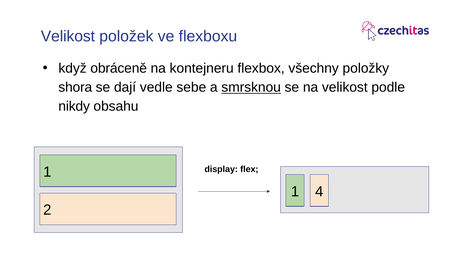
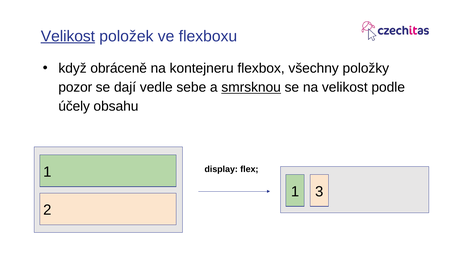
Velikost underline: none -> present (68, 36)
shora: shora -> pozor (75, 87)
nikdy: nikdy -> účely (74, 106)
4: 4 -> 3 (319, 191)
